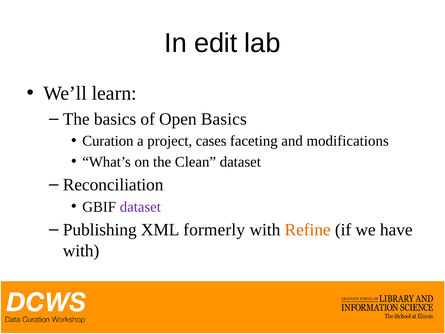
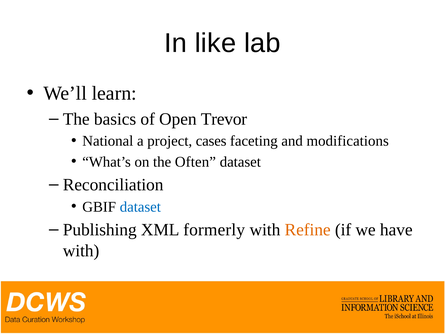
edit: edit -> like (215, 43)
Open Basics: Basics -> Trevor (224, 119)
Curation: Curation -> National (108, 141)
Clean: Clean -> Often (195, 162)
dataset colour: purple -> blue (140, 207)
